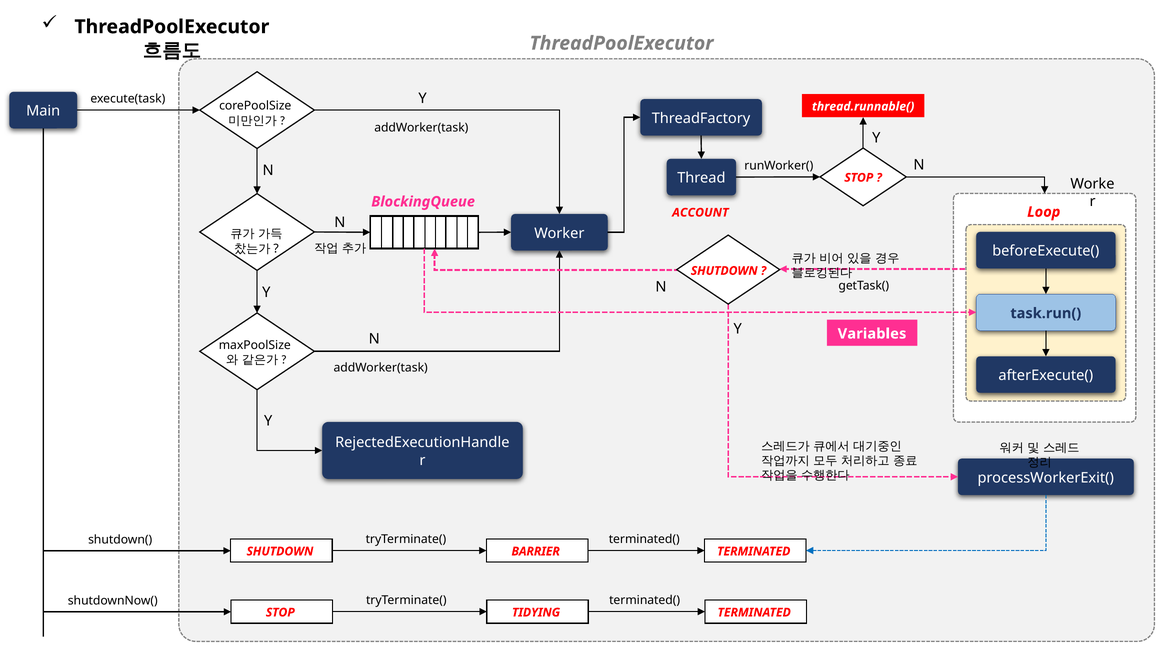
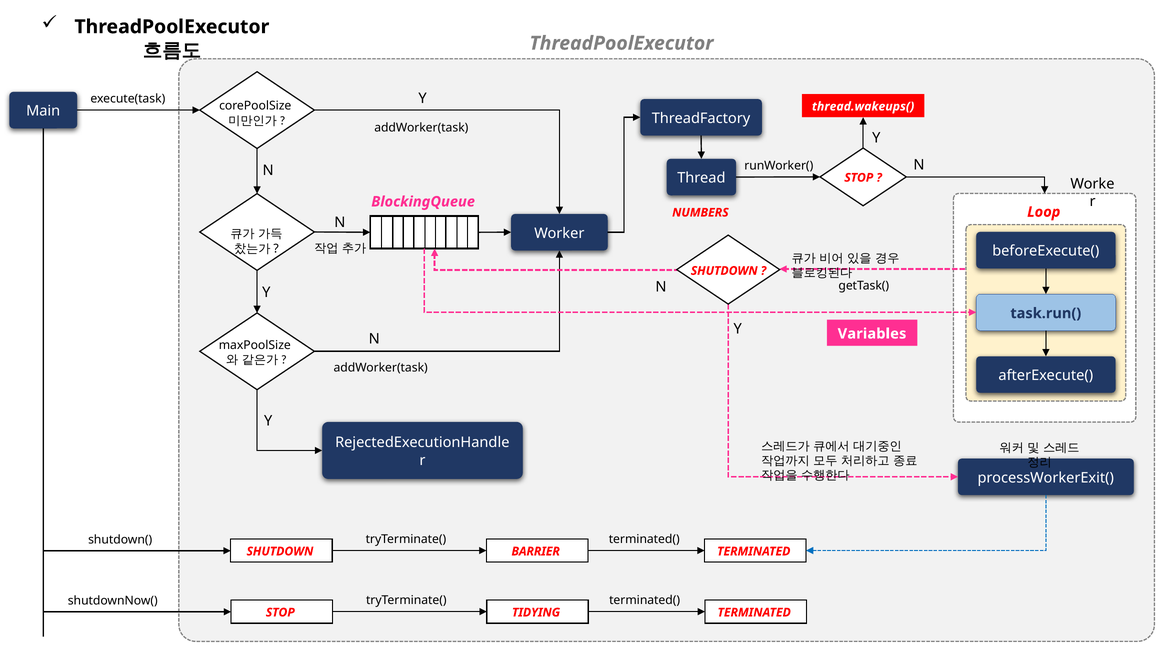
thread.runnable(: thread.runnable( -> thread.wakeups( (863, 107)
ACCOUNT: ACCOUNT -> NUMBERS (700, 213)
